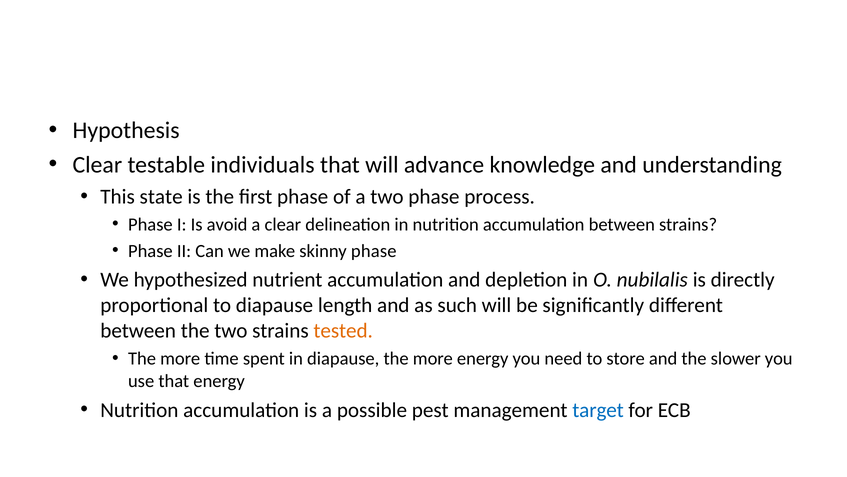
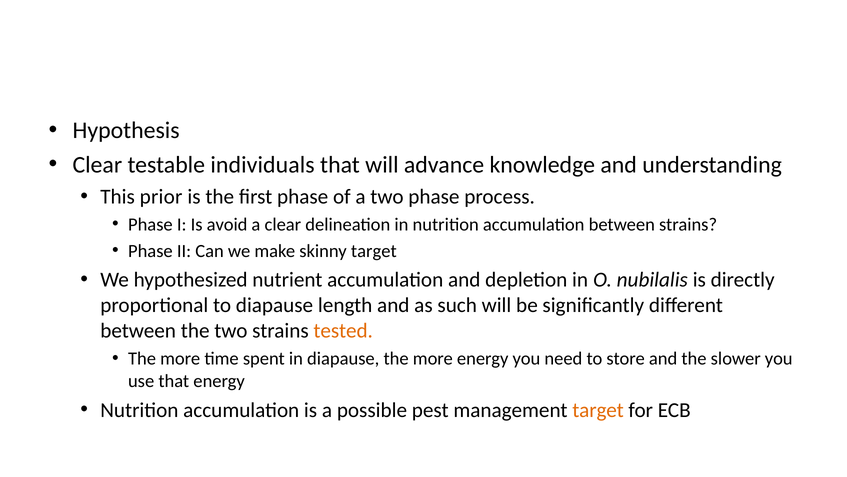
state: state -> prior (161, 196)
skinny phase: phase -> target (374, 251)
target colour: blue -> orange (598, 410)
